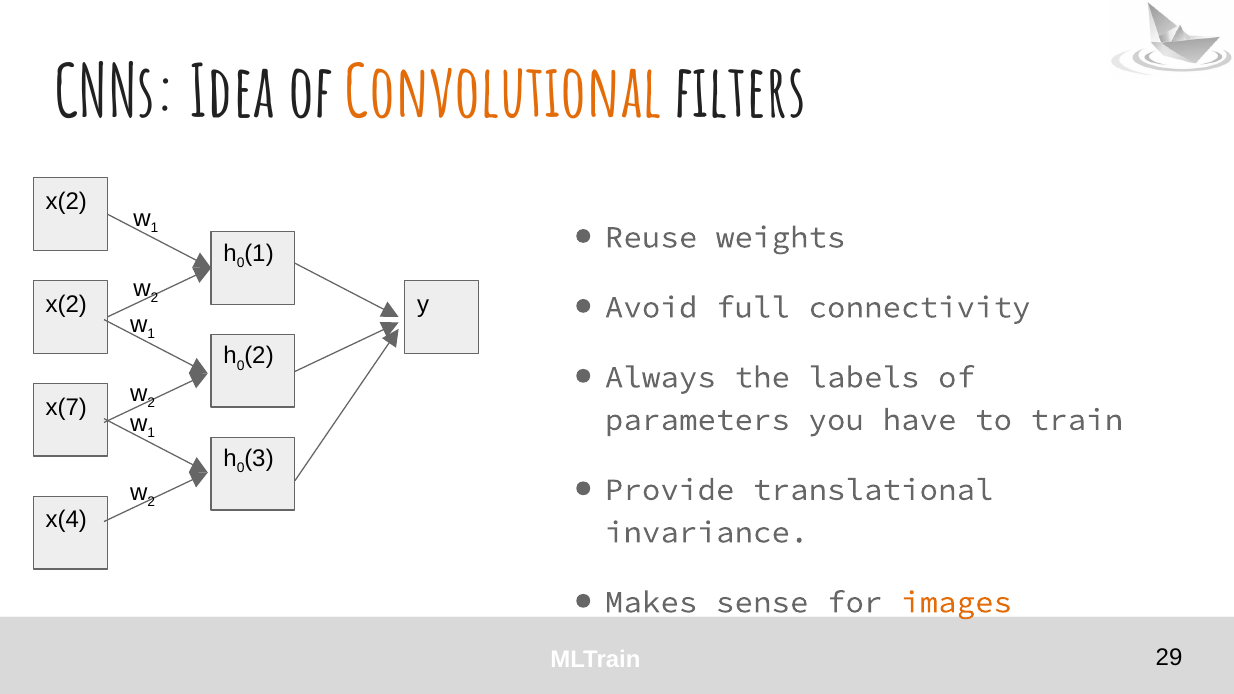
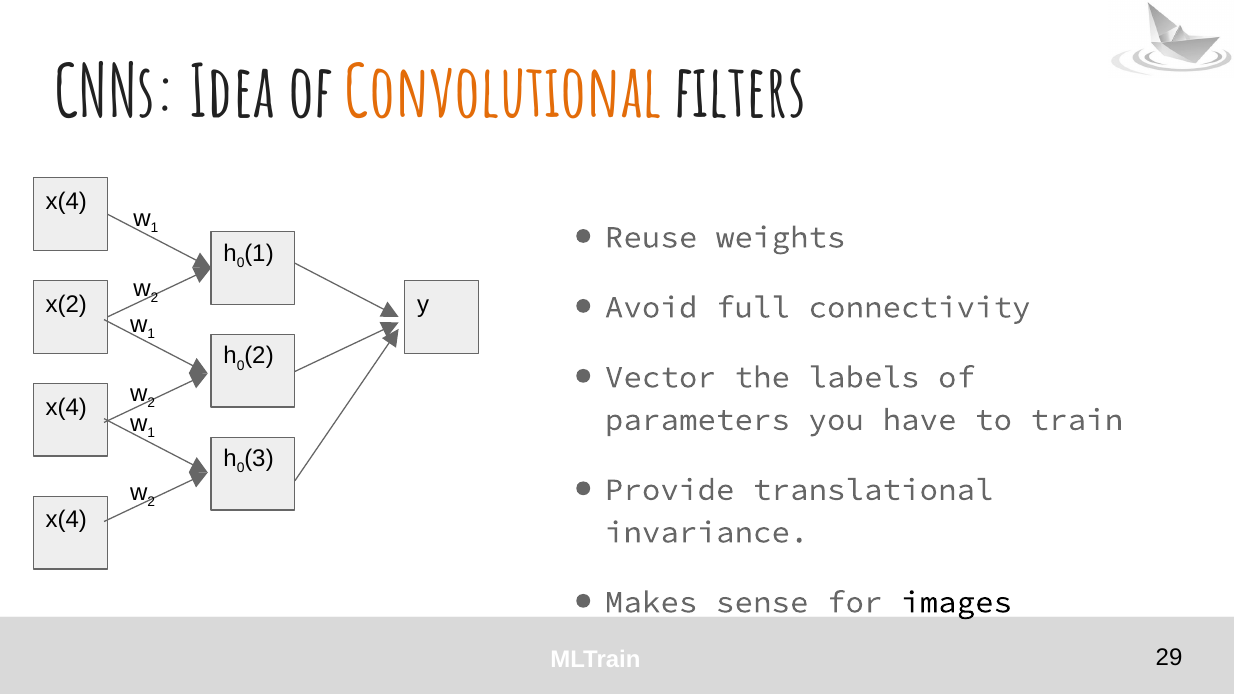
x(2: x(2 -> x(4 (66, 201)
Always: Always -> Vector (660, 377)
x(7: x(7 -> x(4 (66, 407)
images colour: orange -> black (957, 602)
